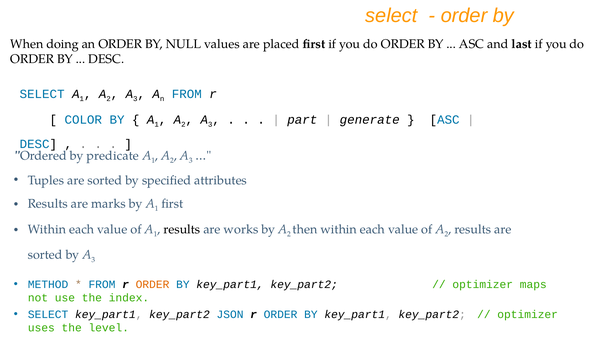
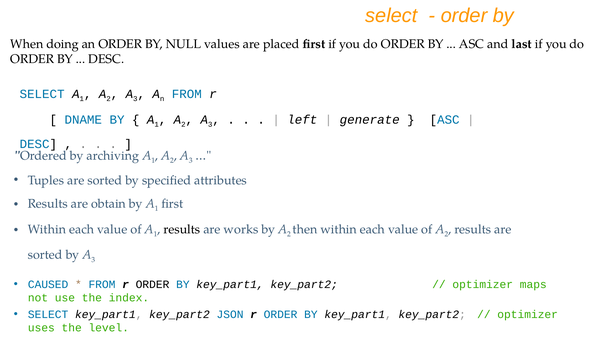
COLOR: COLOR -> DNAME (83, 120)
part: part -> left (302, 120)
predicate: predicate -> archiving (113, 156)
marks: marks -> obtain (109, 204)
METHOD: METHOD -> CAUSED (48, 284)
ORDER colour: orange -> black (153, 284)
